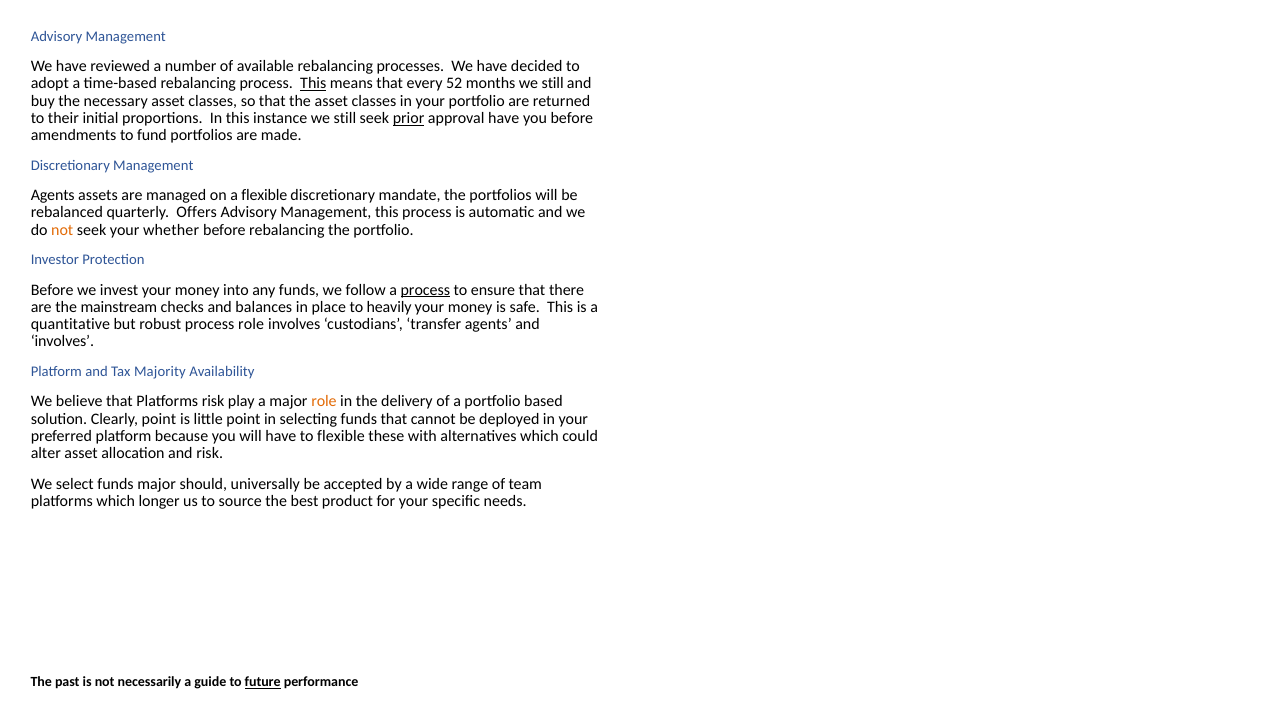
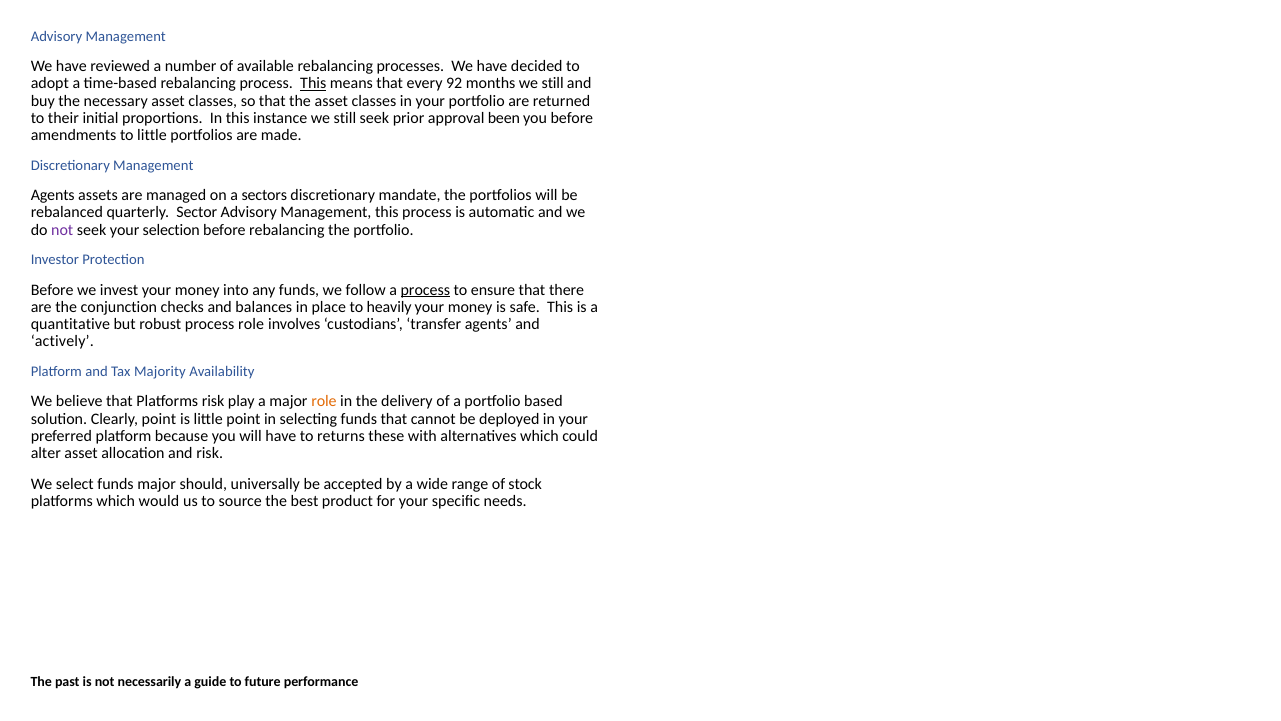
52: 52 -> 92 (454, 84)
prior underline: present -> none (409, 118)
approval have: have -> been (504, 118)
to fund: fund -> little (152, 135)
a flexible: flexible -> sectors (264, 195)
Offers: Offers -> Sector (197, 213)
not colour: orange -> purple (62, 230)
whether: whether -> selection (171, 230)
mainstream: mainstream -> conjunction (119, 307)
involves: involves -> actively (62, 341)
to flexible: flexible -> returns (341, 436)
team: team -> stock (525, 484)
longer: longer -> would (159, 501)
future underline: present -> none (263, 682)
